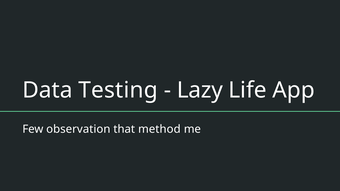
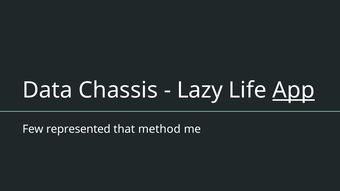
Testing: Testing -> Chassis (118, 90)
App underline: none -> present (294, 90)
observation: observation -> represented (78, 129)
